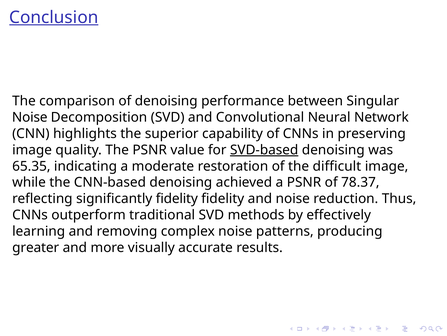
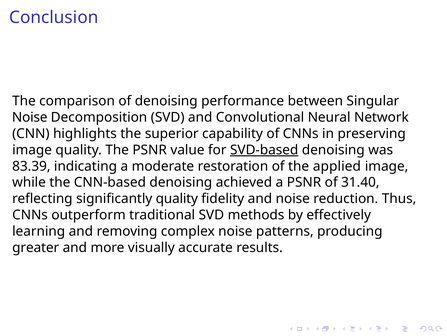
Conclusion underline: present -> none (54, 17)
65.35: 65.35 -> 83.39 (31, 166)
difficult: difficult -> applied (337, 166)
78.37: 78.37 -> 31.40 (360, 182)
significantly fidelity: fidelity -> quality (177, 199)
